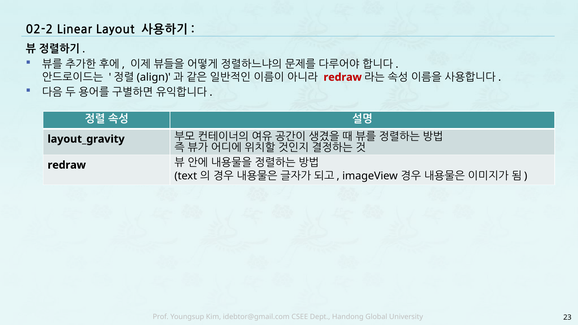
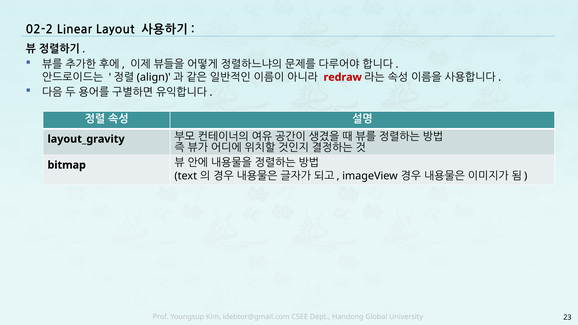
redraw: redraw -> bitmap (67, 165)
